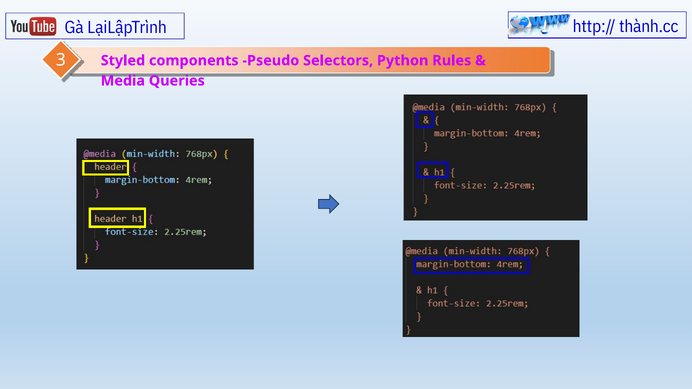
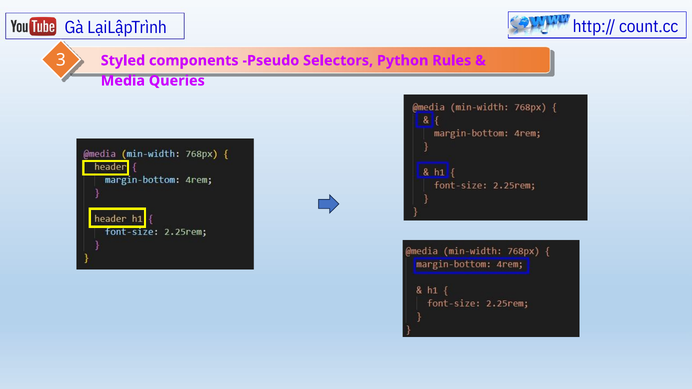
thành.cc: thành.cc -> count.cc (649, 27)
